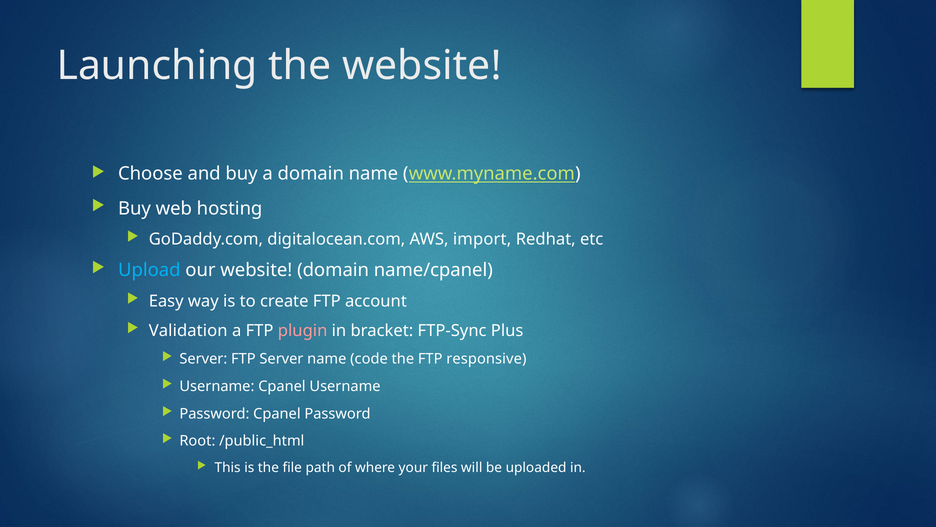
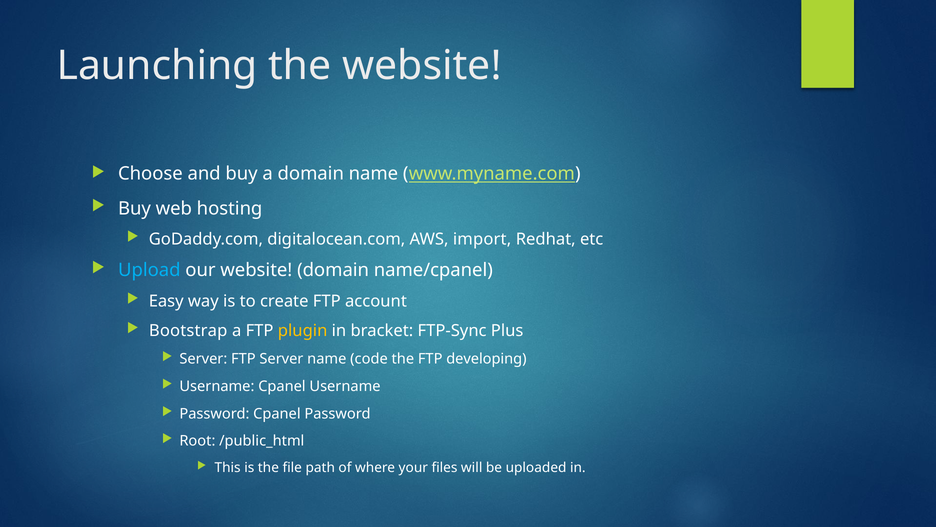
Validation: Validation -> Bootstrap (188, 330)
plugin colour: pink -> yellow (303, 330)
responsive: responsive -> developing (486, 359)
